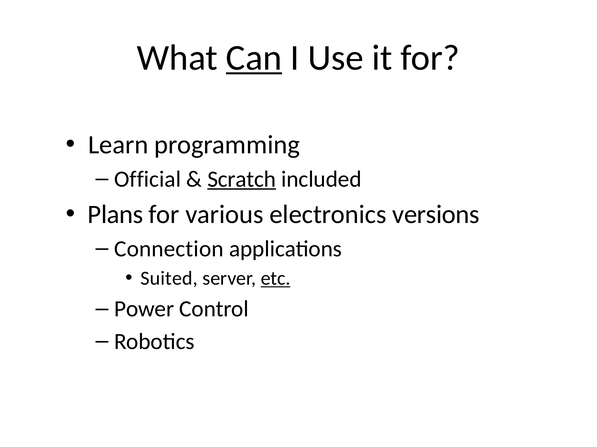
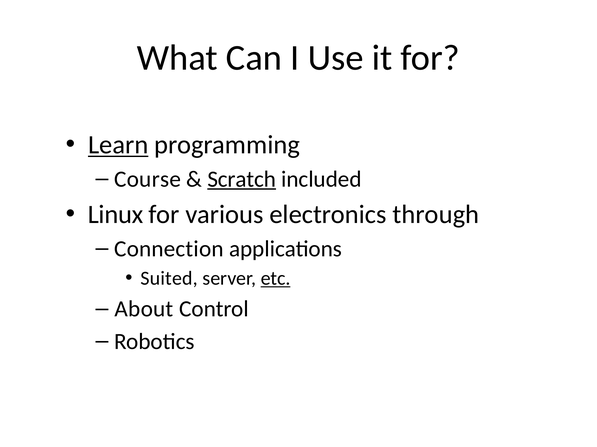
Can underline: present -> none (254, 58)
Learn underline: none -> present (118, 145)
Official: Official -> Course (148, 179)
Plans: Plans -> Linux (115, 215)
versions: versions -> through (436, 215)
Power: Power -> About (144, 309)
